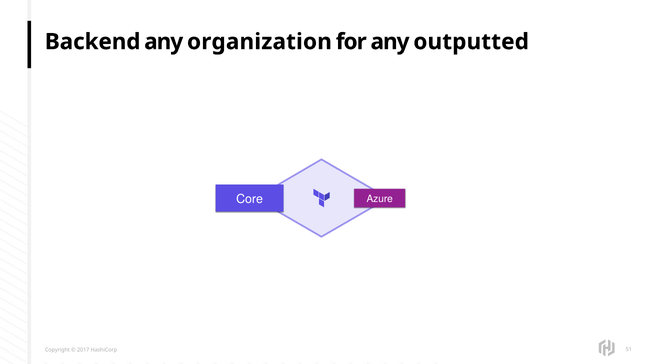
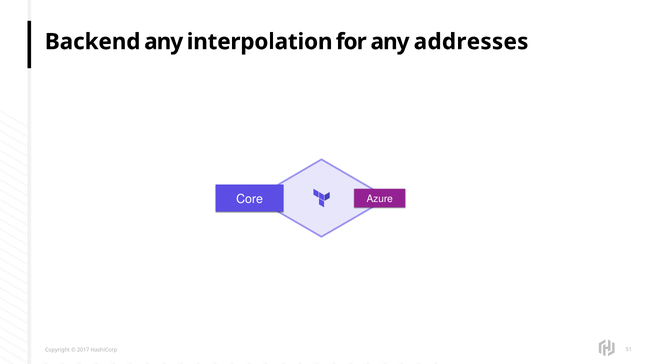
organization: organization -> interpolation (260, 42)
outputted: outputted -> addresses (471, 42)
